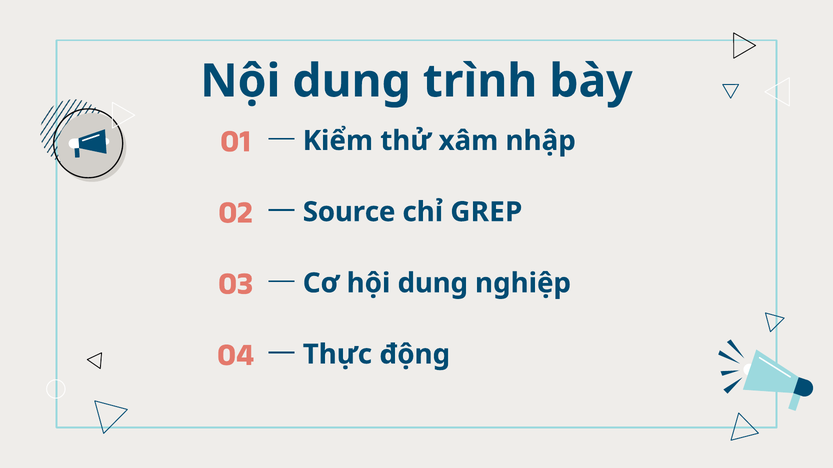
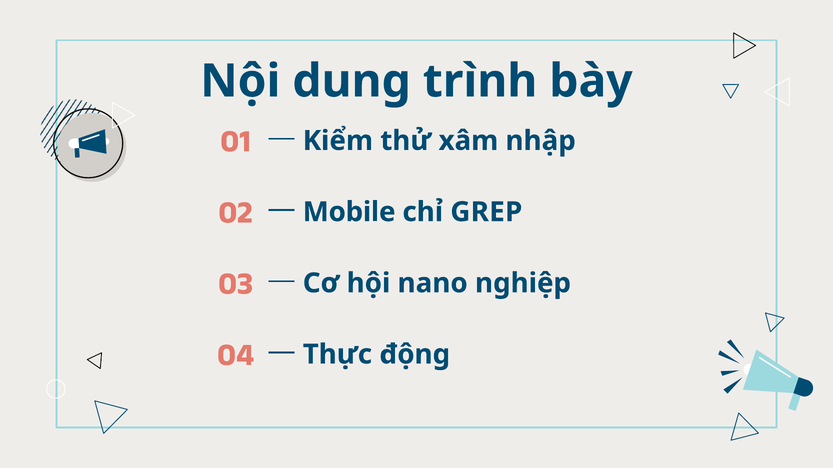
Source: Source -> Mobile (349, 212)
hội dung: dung -> nano (433, 283)
